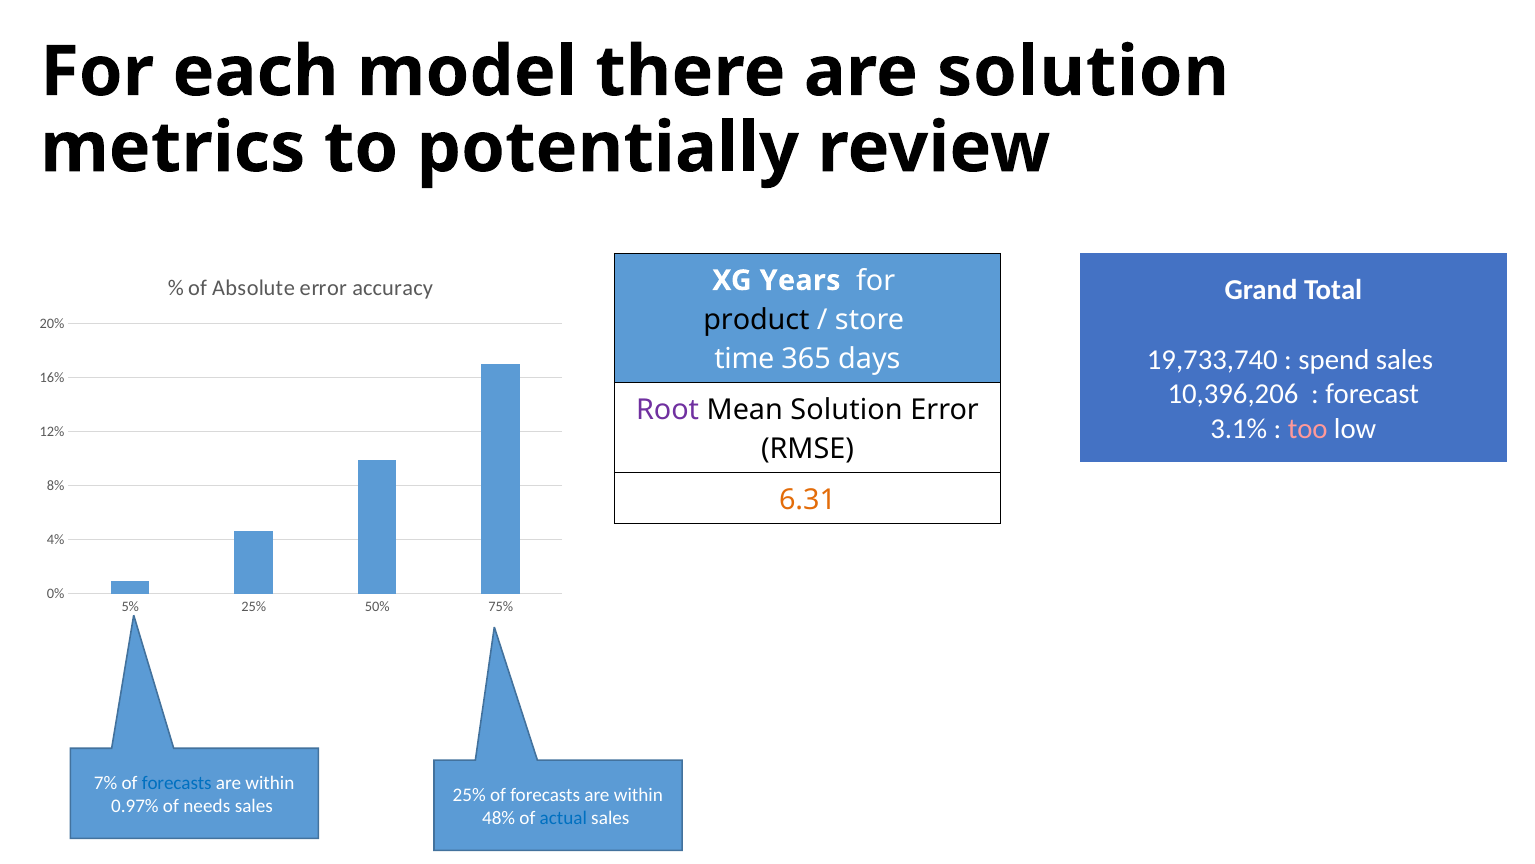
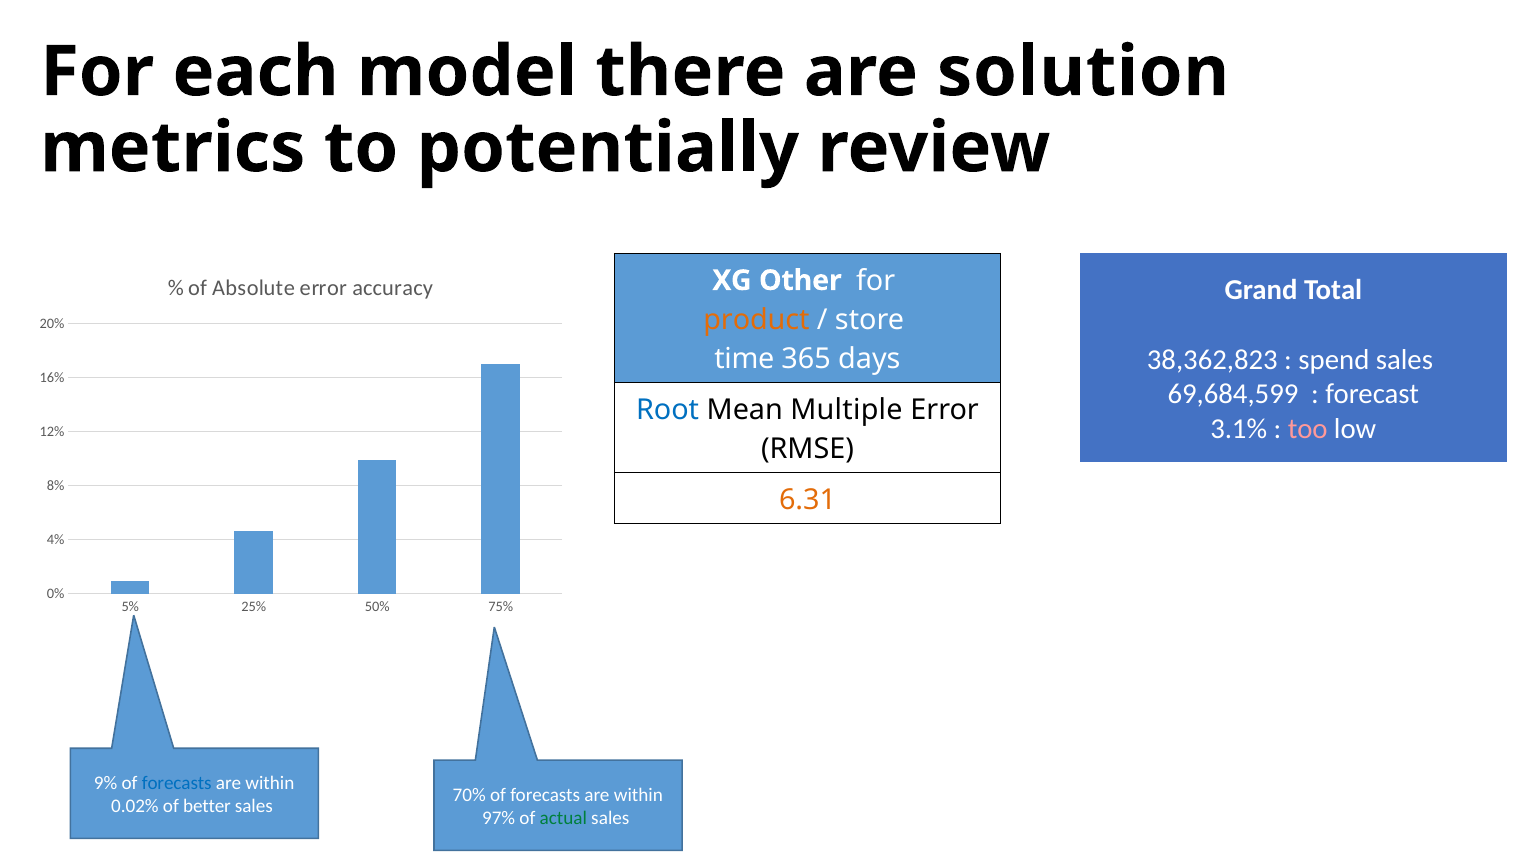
Years: Years -> Other (800, 280)
product colour: black -> orange (756, 320)
19,733,740: 19,733,740 -> 38,362,823 (1212, 359)
10,396,206: 10,396,206 -> 69,684,599 (1233, 394)
Root colour: purple -> blue (668, 409)
Mean Solution: Solution -> Multiple (846, 409)
7%: 7% -> 9% (106, 783)
25%: 25% -> 70% (469, 795)
0.97%: 0.97% -> 0.02% (135, 806)
needs: needs -> better (207, 806)
48%: 48% -> 97% (499, 818)
actual colour: blue -> green (563, 818)
